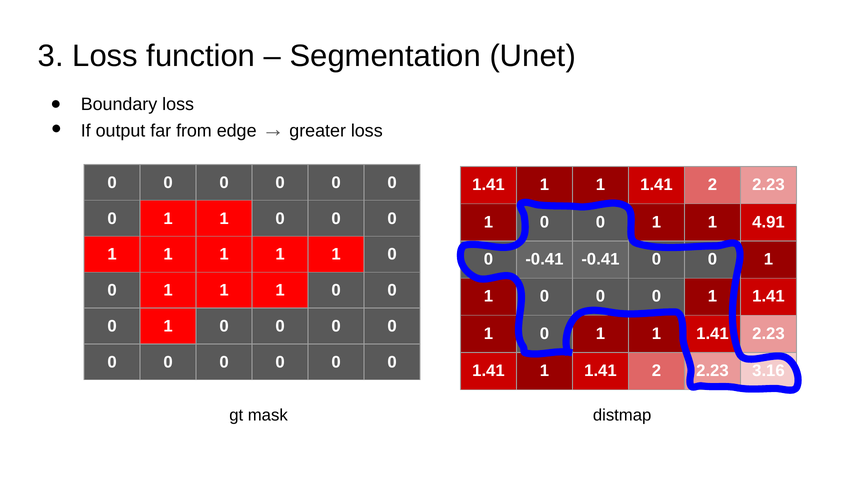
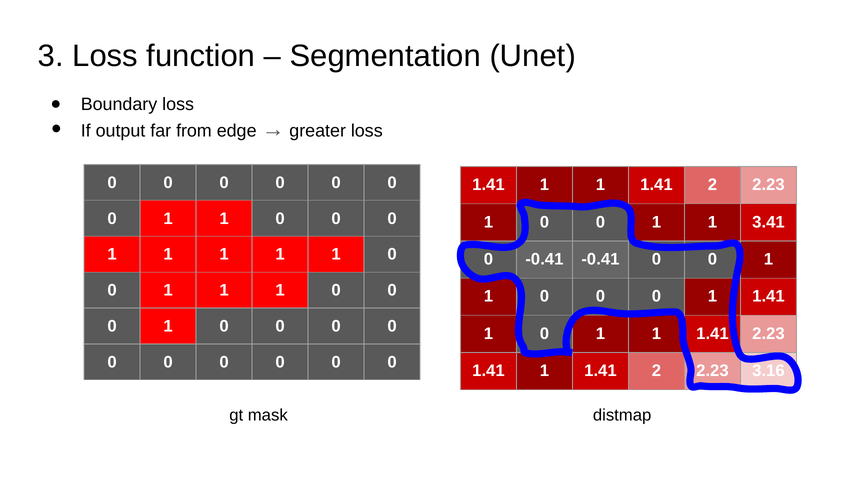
4.91: 4.91 -> 3.41 (768, 222)
